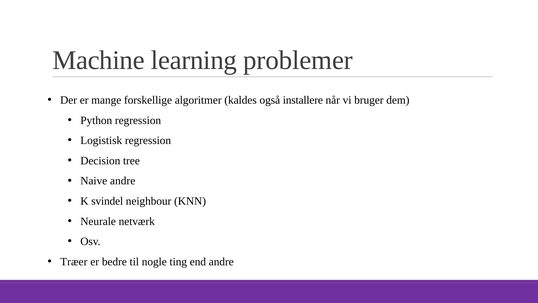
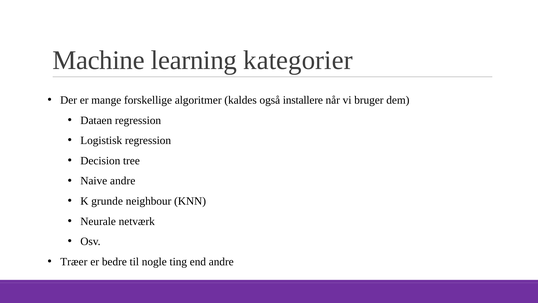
problemer: problemer -> kategorier (298, 60)
Python: Python -> Dataen (96, 120)
svindel: svindel -> grunde (107, 201)
